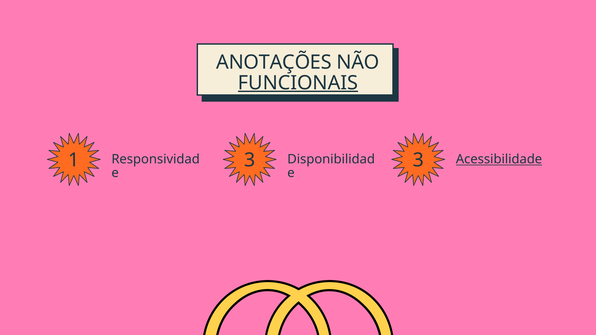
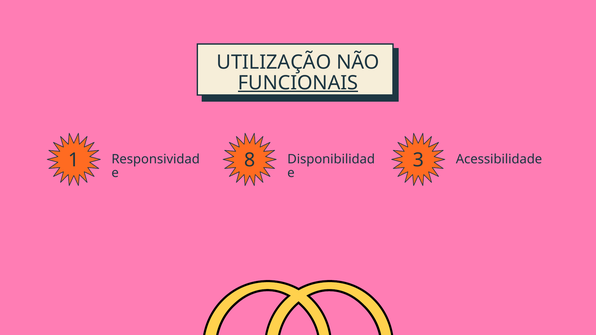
ANOTAÇÕES: ANOTAÇÕES -> UTILIZAÇÃO (274, 62)
Acessibilidade underline: present -> none (499, 159)
1 3: 3 -> 8 (250, 160)
